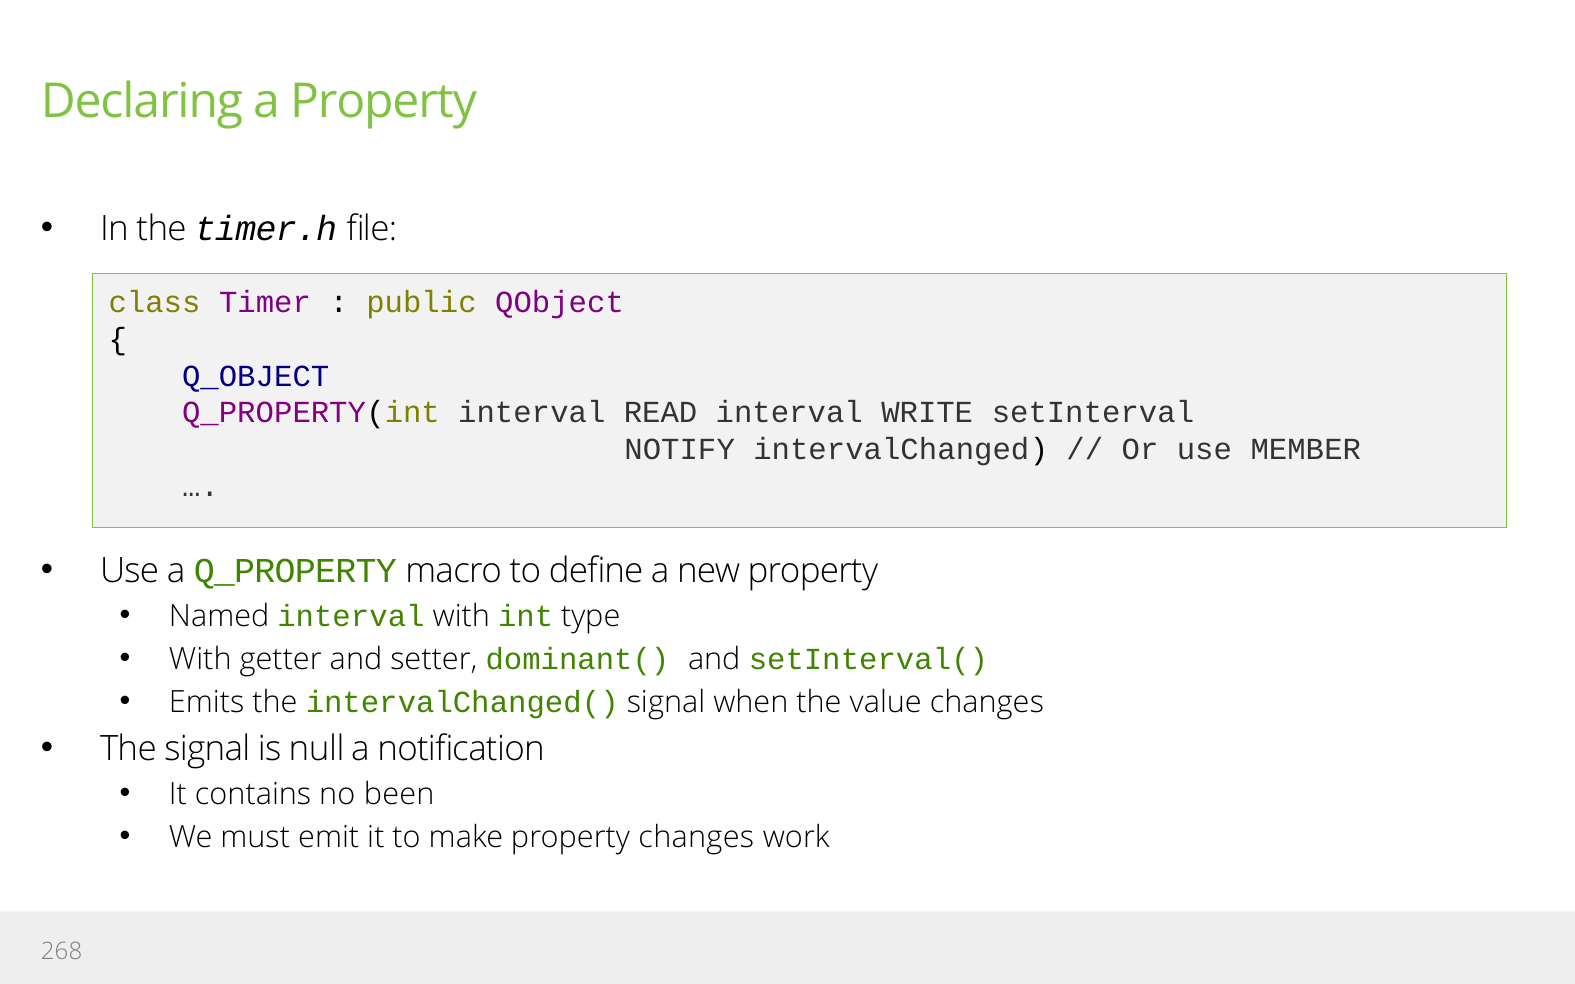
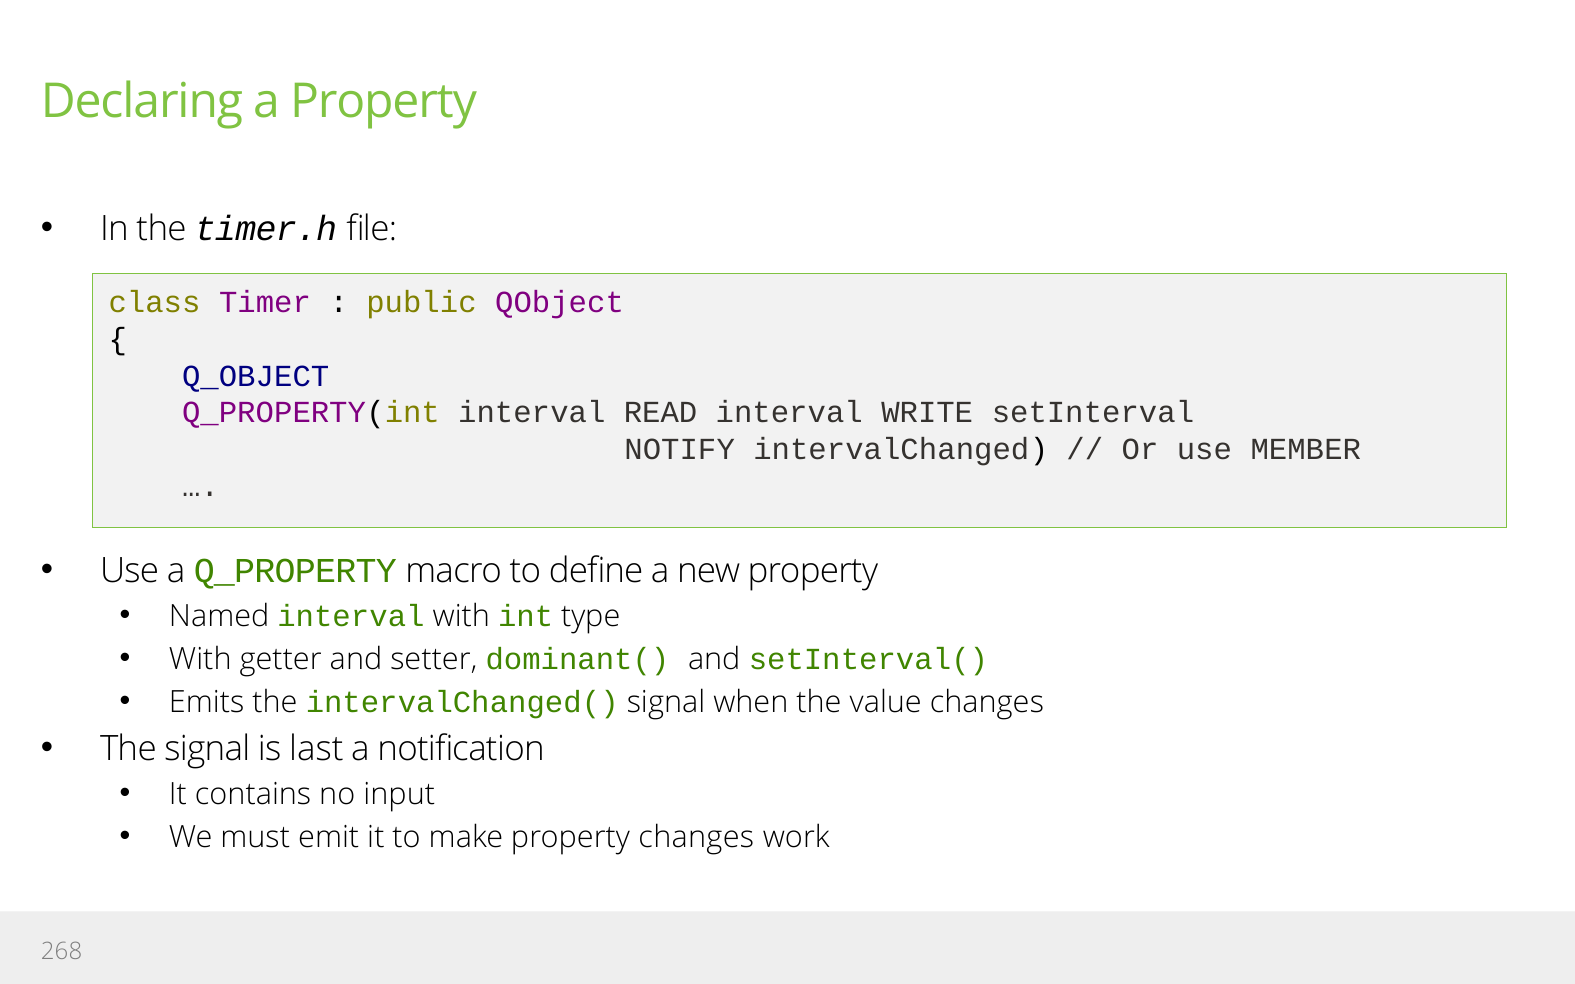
null: null -> last (316, 749)
been: been -> input (399, 794)
